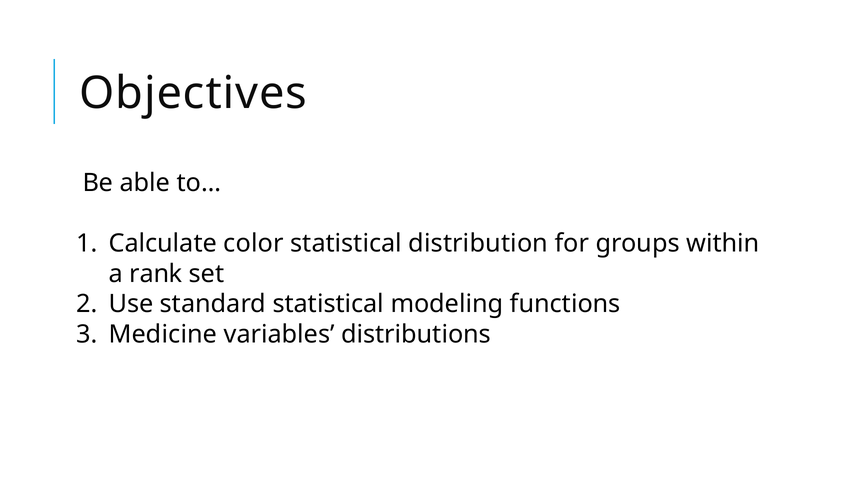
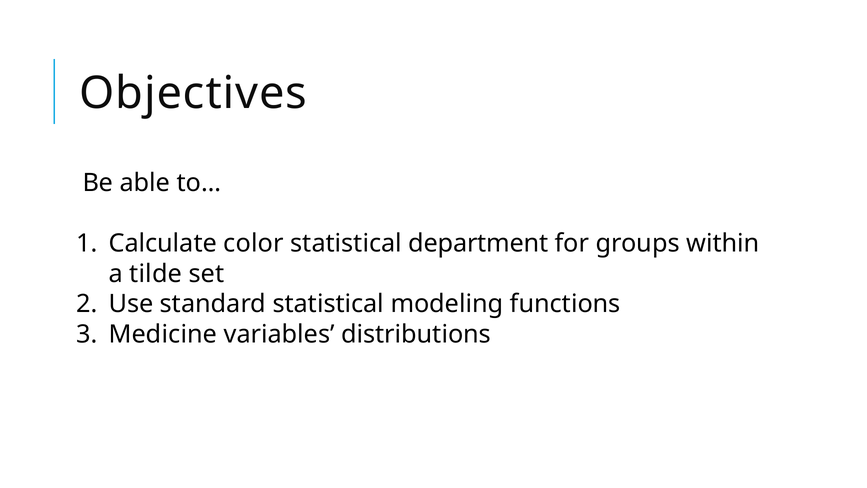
distribution: distribution -> department (478, 243)
rank: rank -> tilde (156, 274)
